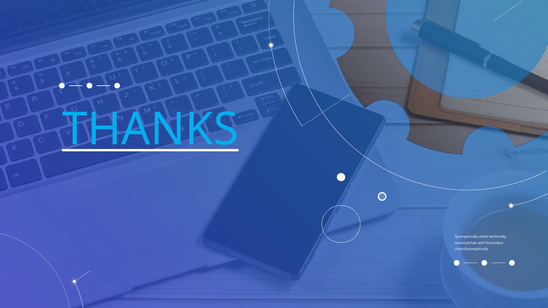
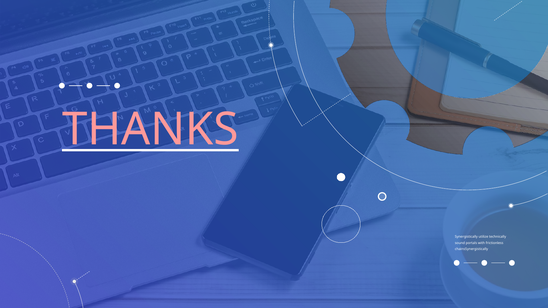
THANKS colour: light blue -> pink (150, 130)
